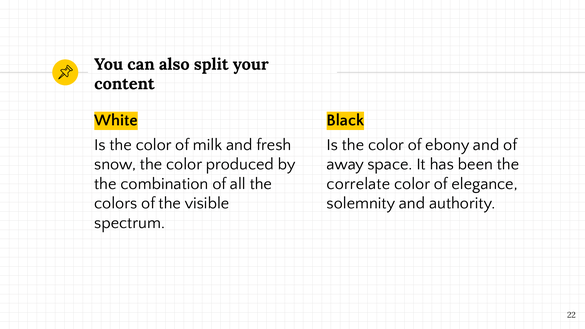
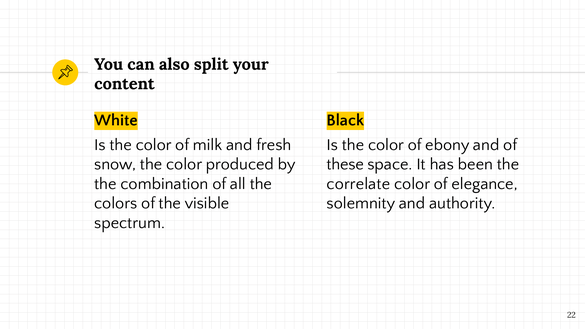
away: away -> these (345, 164)
